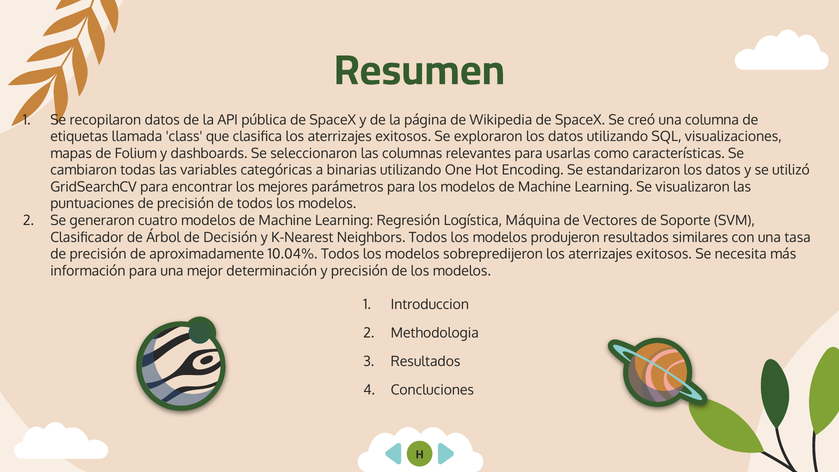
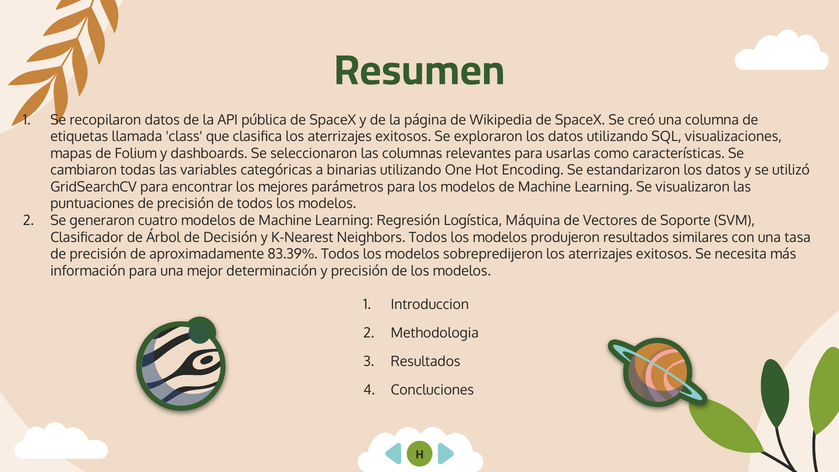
10.04%: 10.04% -> 83.39% (293, 254)
